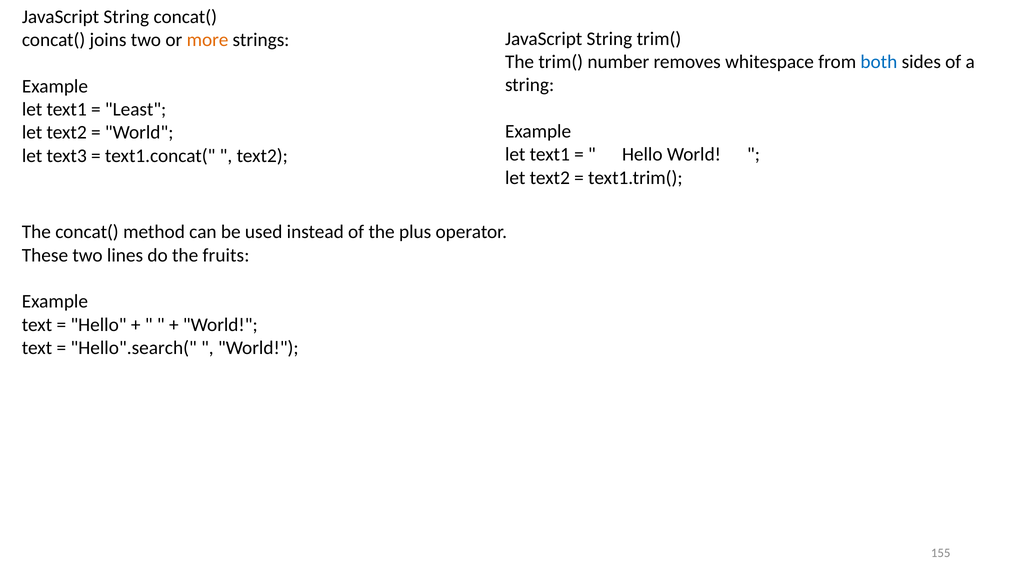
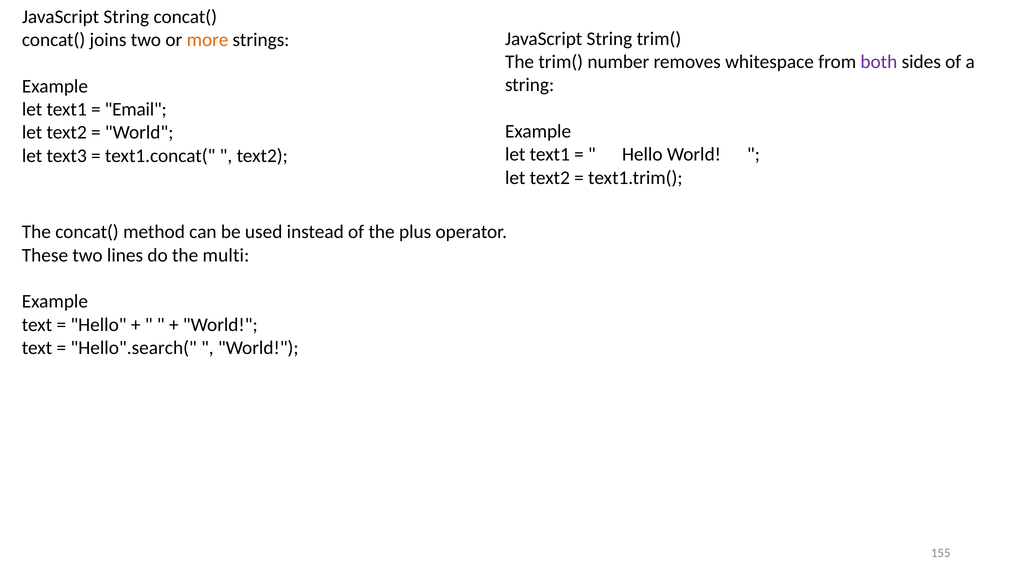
both colour: blue -> purple (879, 62)
Least: Least -> Email (136, 109)
fruits: fruits -> multi (226, 255)
